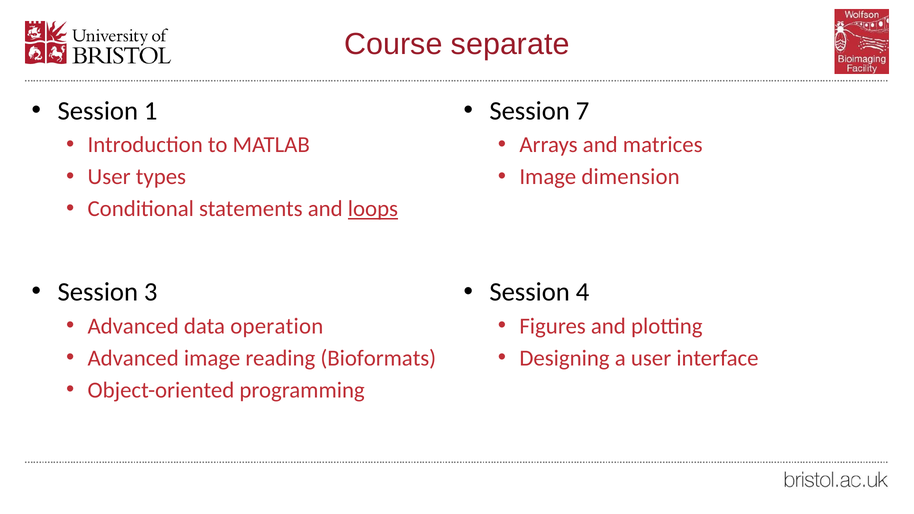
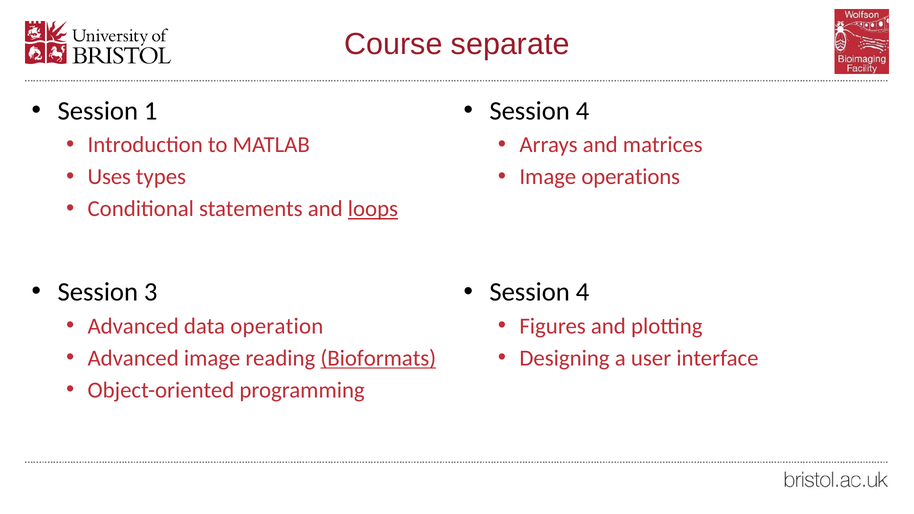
7: 7 -> 4 (583, 111)
User: User -> Uses (109, 177)
dimension: dimension -> operations (631, 177)
Bioformats underline: none -> present (378, 358)
